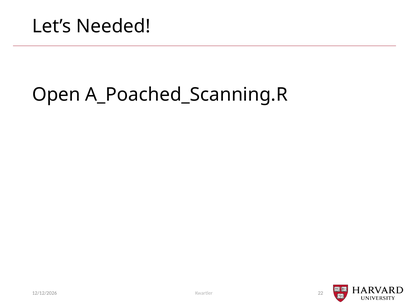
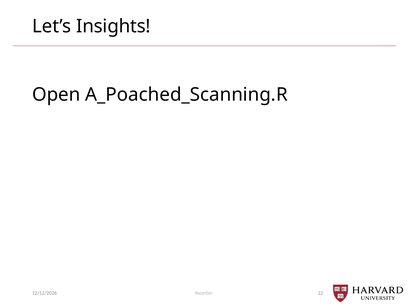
Needed: Needed -> Insights (113, 26)
